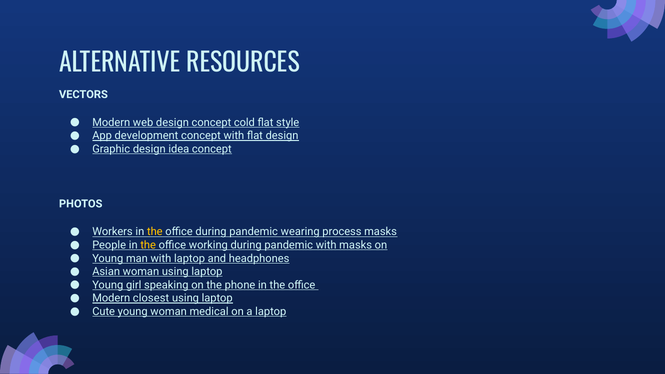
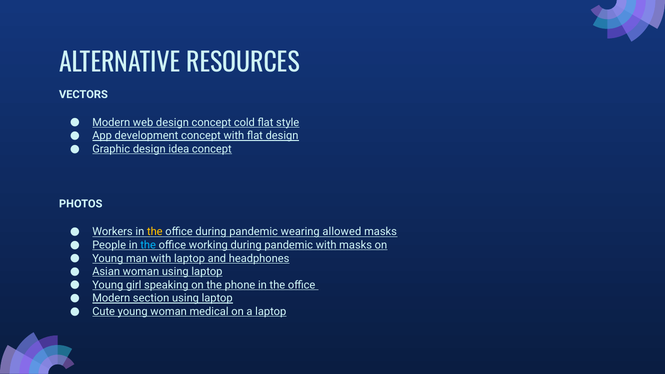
process: process -> allowed (342, 232)
the colour: yellow -> light blue (148, 245)
closest: closest -> section (151, 298)
